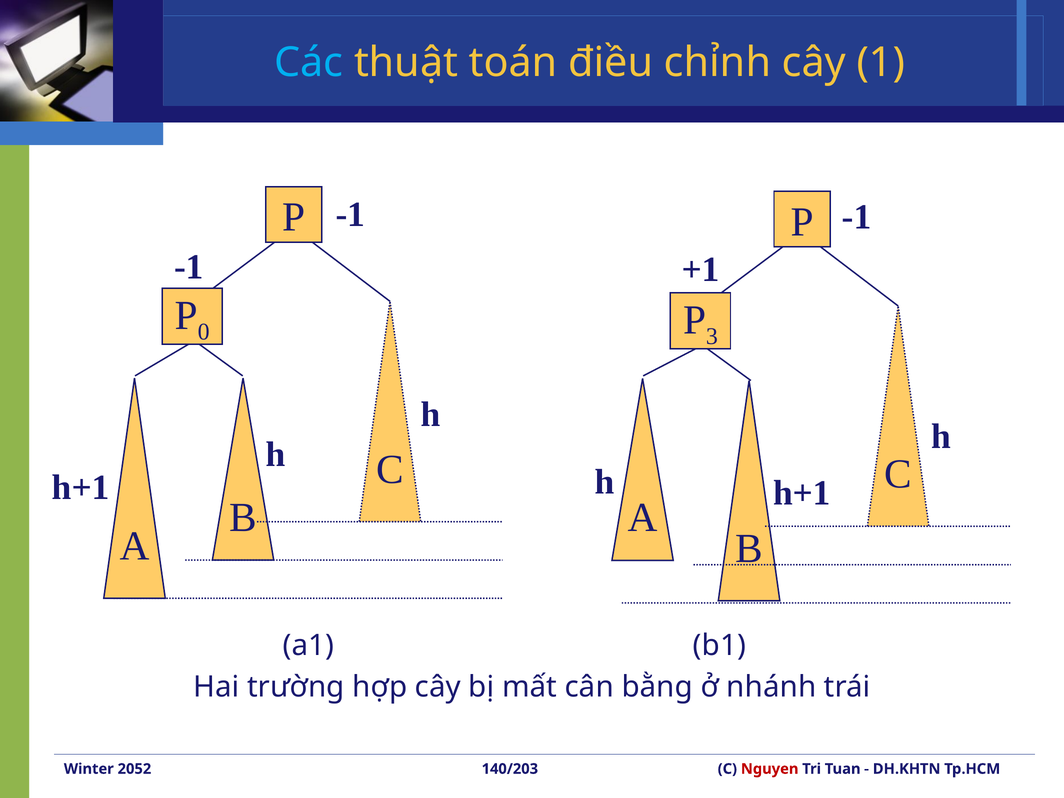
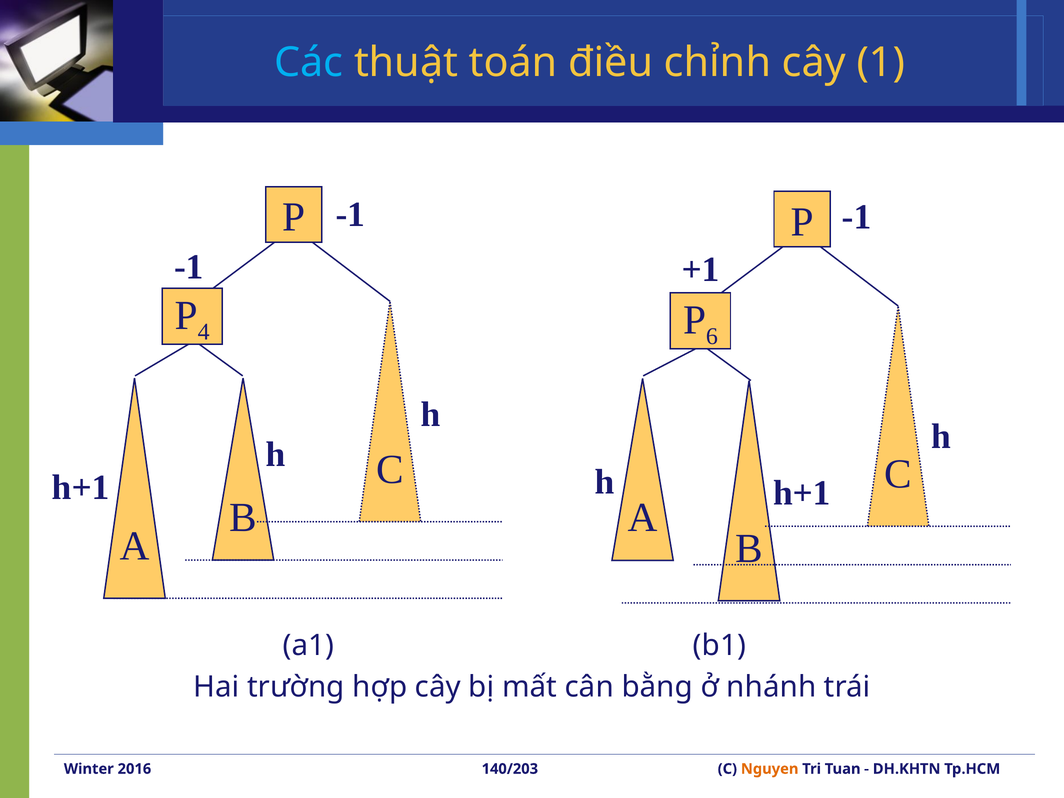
0: 0 -> 4 (204, 332)
3: 3 -> 6 (712, 336)
2052: 2052 -> 2016 (134, 769)
Nguyen colour: red -> orange (770, 769)
